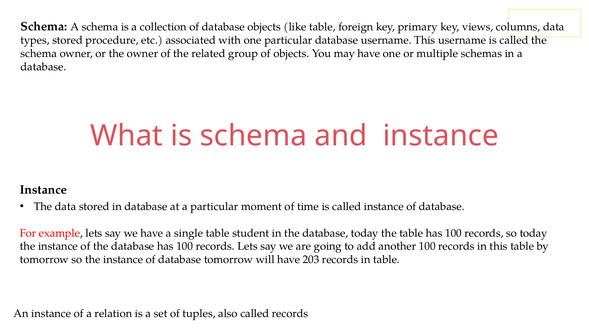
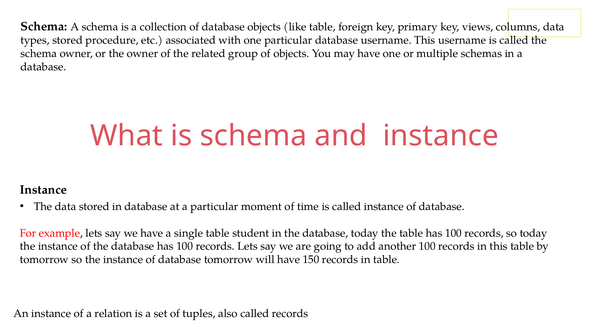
203: 203 -> 150 (311, 260)
